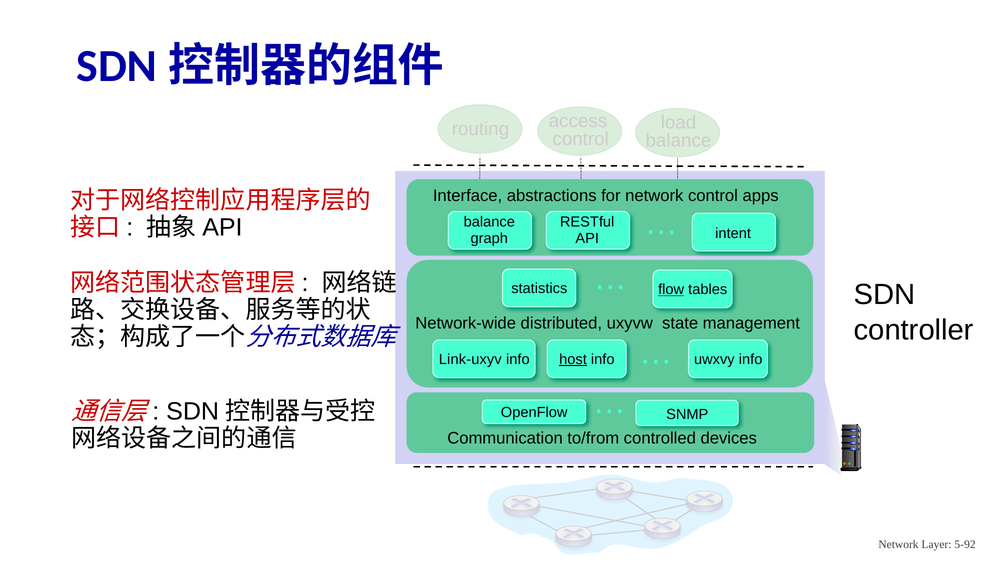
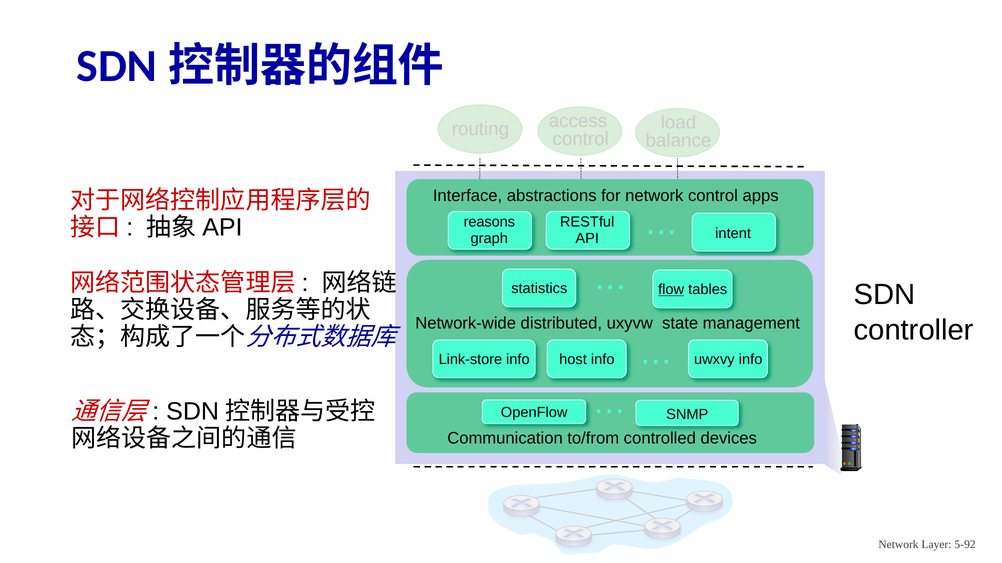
balance: balance -> reasons (489, 222)
Link-uxyv: Link-uxyv -> Link-store (470, 360)
host underline: present -> none (573, 360)
